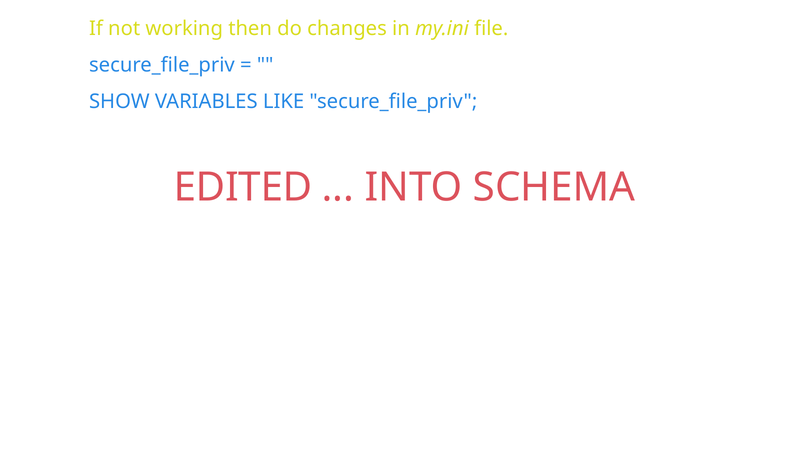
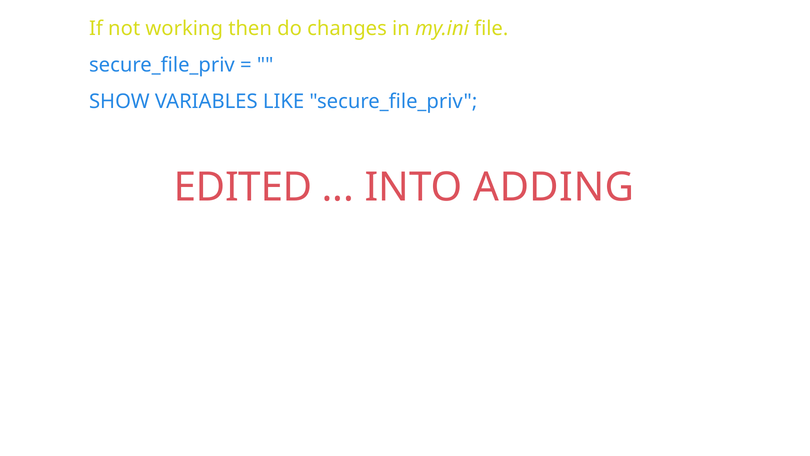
SCHEMA: SCHEMA -> ADDING (554, 187)
